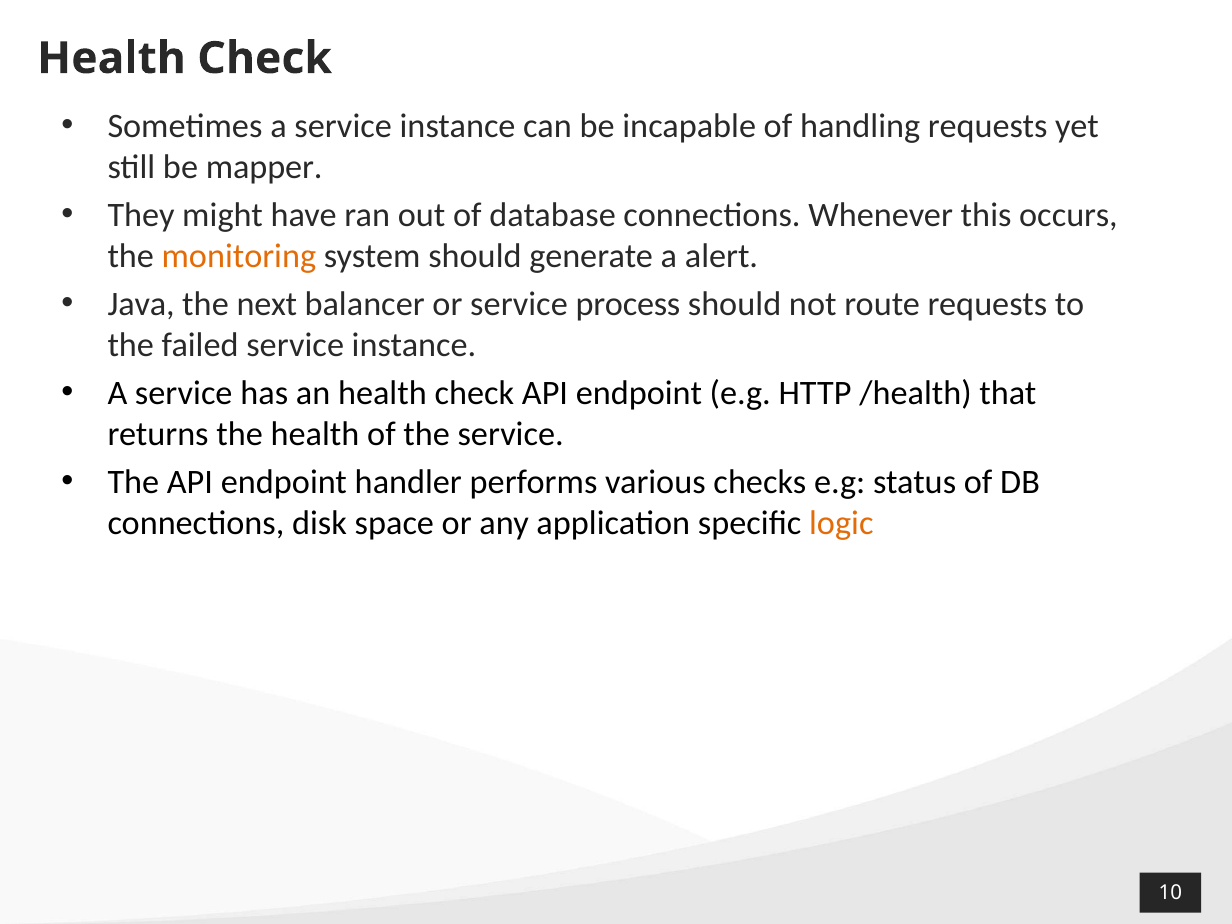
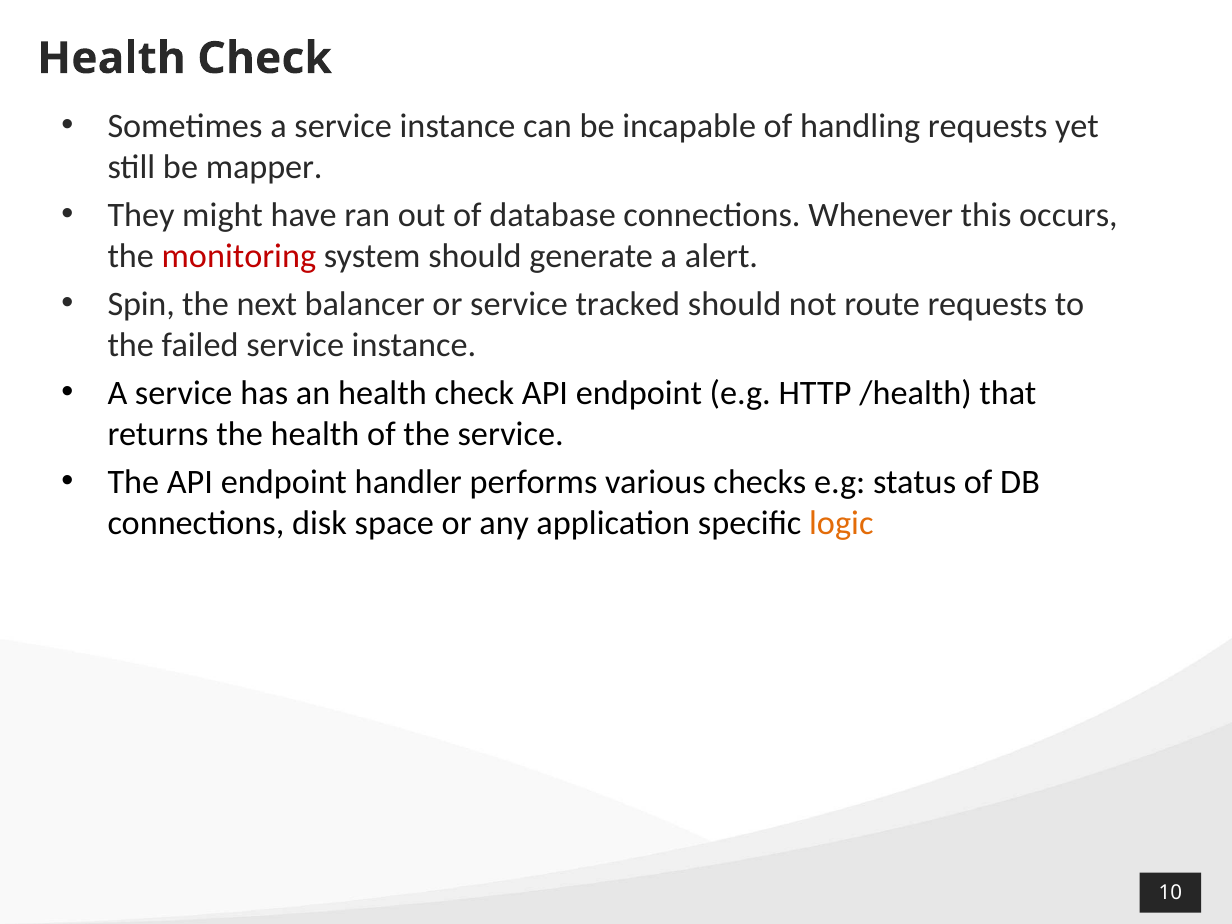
monitoring colour: orange -> red (239, 256)
Java: Java -> Spin (141, 304)
process: process -> tracked (628, 304)
